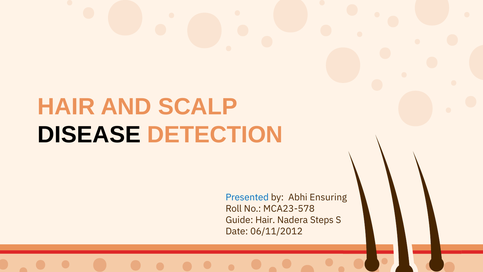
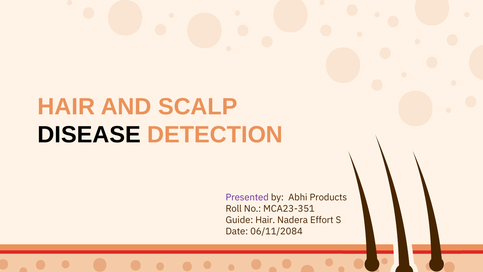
Presented colour: blue -> purple (247, 197)
Ensuring: Ensuring -> Products (328, 197)
MCA23-578: MCA23-578 -> MCA23-351 (289, 208)
Steps: Steps -> Effort (322, 220)
06/11/2012: 06/11/2012 -> 06/11/2084 (276, 231)
